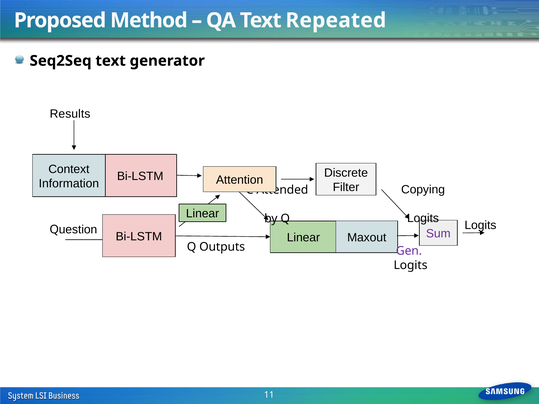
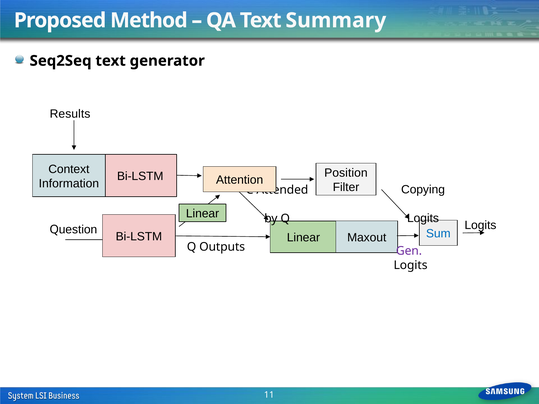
Repeated: Repeated -> Summary (336, 20)
Discrete: Discrete -> Position (346, 173)
Sum colour: purple -> blue (438, 234)
